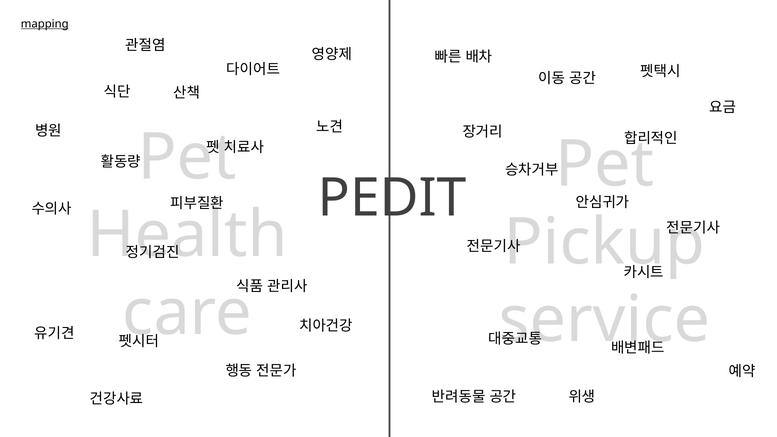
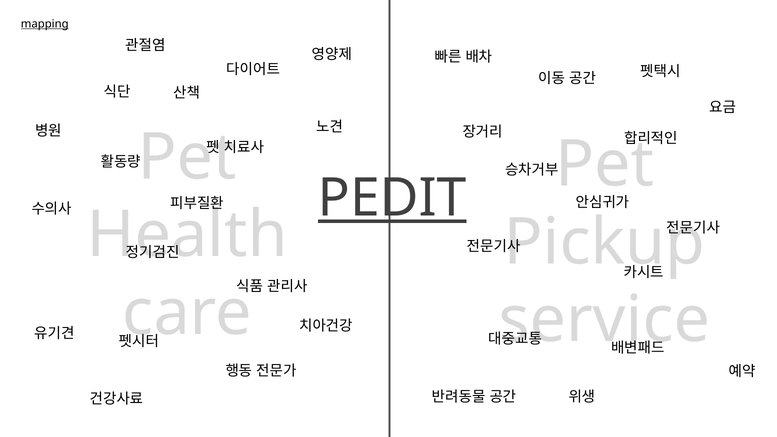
PEDIT underline: none -> present (392, 198)
